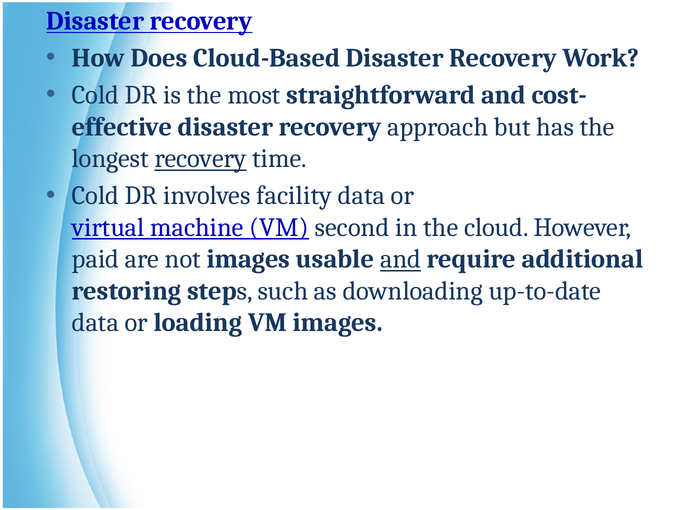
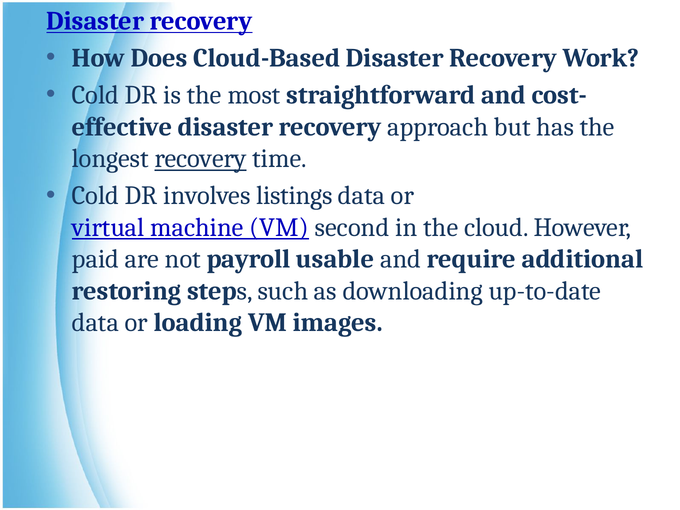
facility: facility -> listings (294, 196)
not images: images -> payroll (248, 259)
and underline: present -> none (401, 259)
